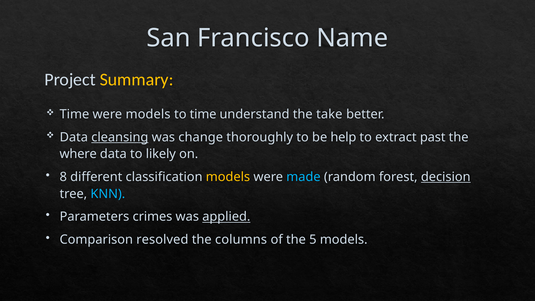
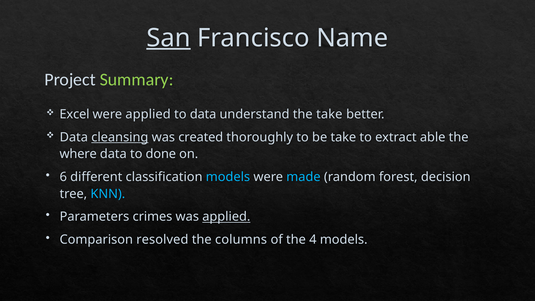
San underline: none -> present (168, 38)
Summary colour: yellow -> light green (137, 80)
Time: Time -> Excel (74, 114)
were models: models -> applied (148, 114)
to time: time -> data (203, 114)
change: change -> created (201, 137)
be help: help -> take (343, 137)
past: past -> able (433, 137)
likely: likely -> done (161, 154)
8: 8 -> 6 (63, 177)
models colour: yellow -> light blue (228, 177)
decision underline: present -> none (446, 177)
5: 5 -> 4 (313, 240)
